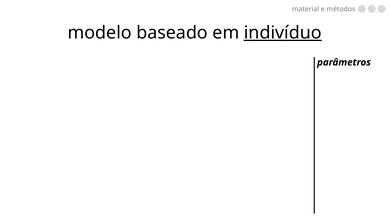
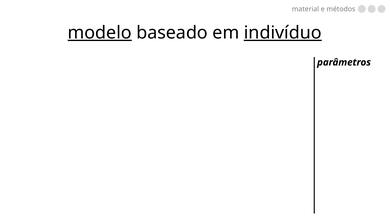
modelo underline: none -> present (100, 33)
